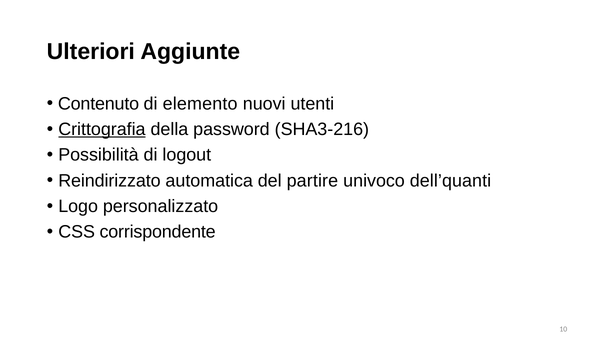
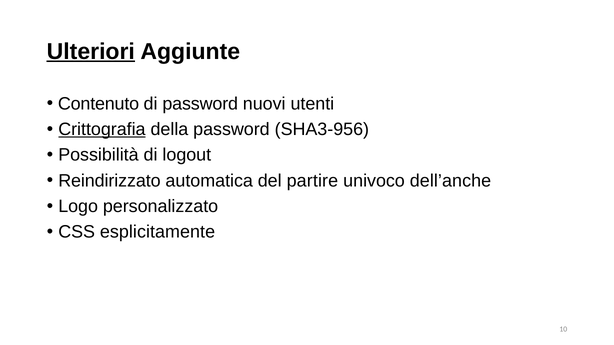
Ulteriori underline: none -> present (91, 52)
di elemento: elemento -> password (200, 104)
SHA3-216: SHA3-216 -> SHA3-956 (322, 129)
dell’quanti: dell’quanti -> dell’anche (450, 181)
corrispondente: corrispondente -> esplicitamente (157, 232)
